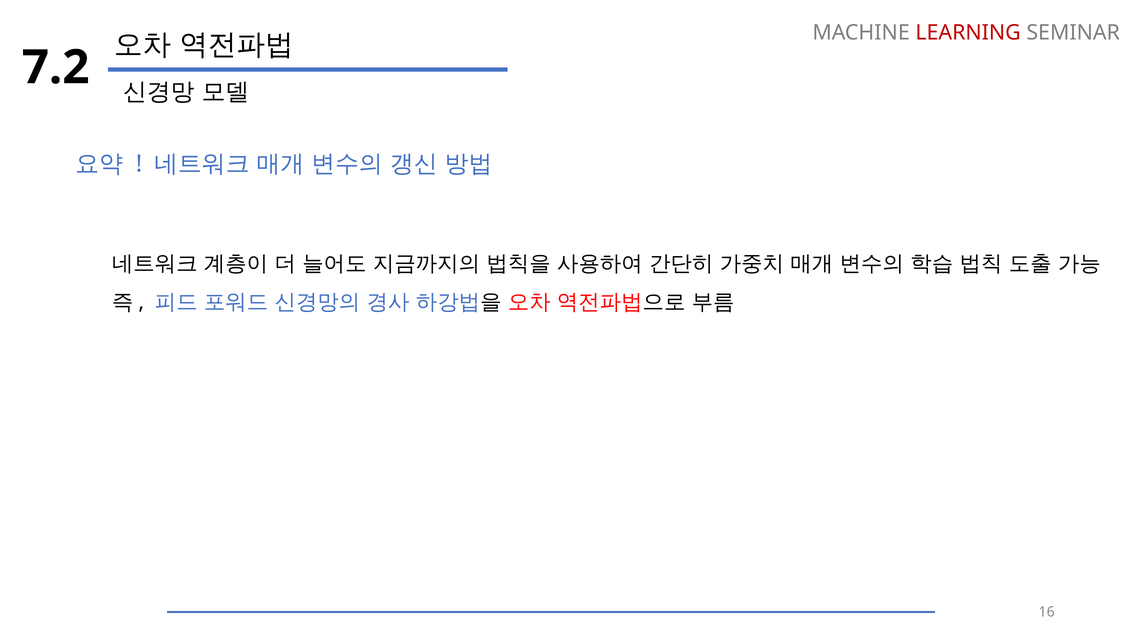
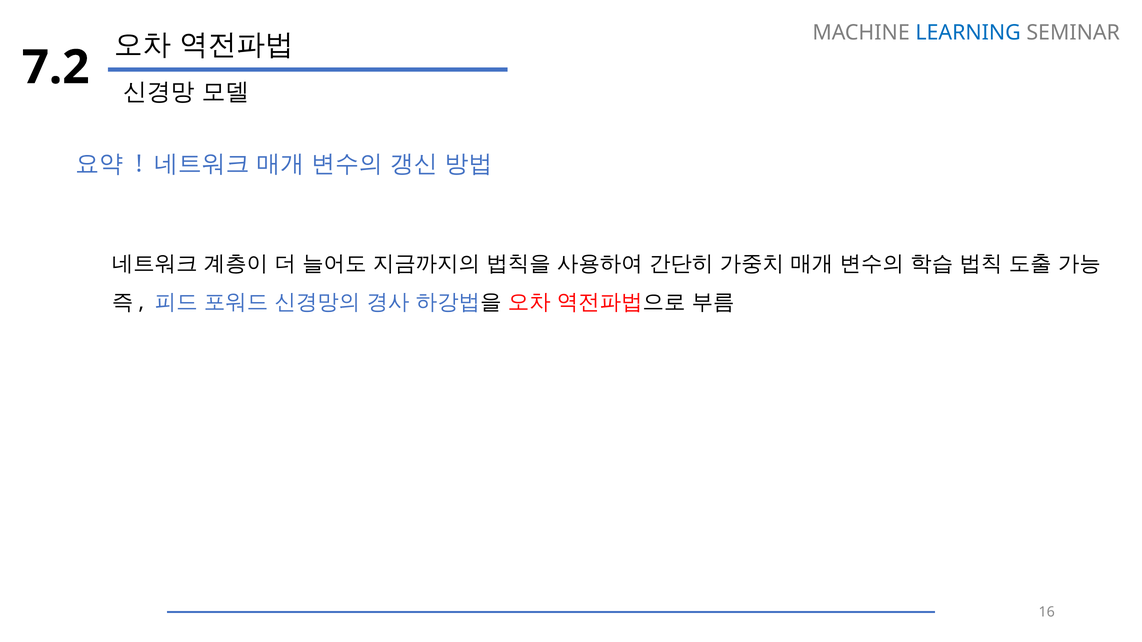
LEARNING colour: red -> blue (968, 33)
